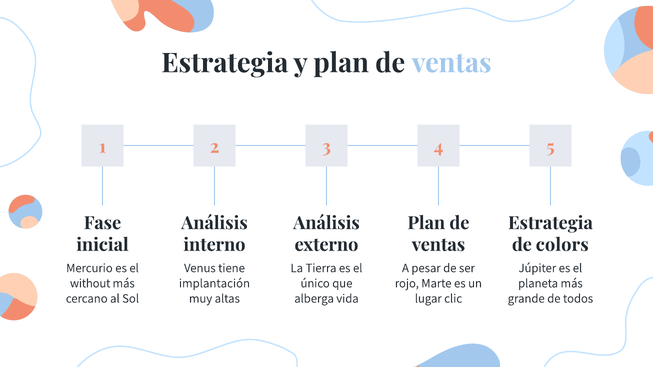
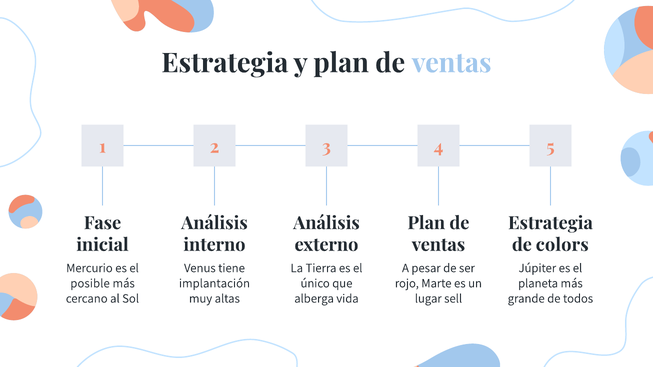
without: without -> posible (90, 283)
clic: clic -> sell (453, 299)
